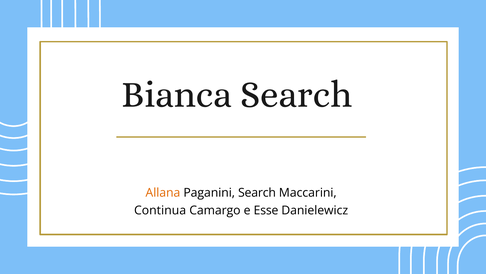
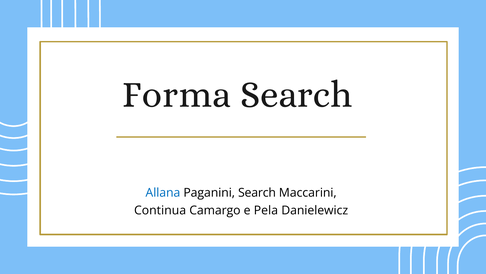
Bianca: Bianca -> Forma (177, 94)
Allana colour: orange -> blue (163, 192)
Esse: Esse -> Pela (266, 210)
